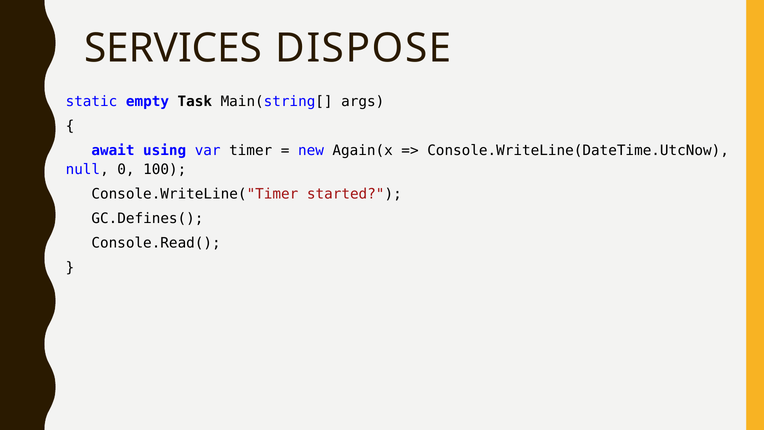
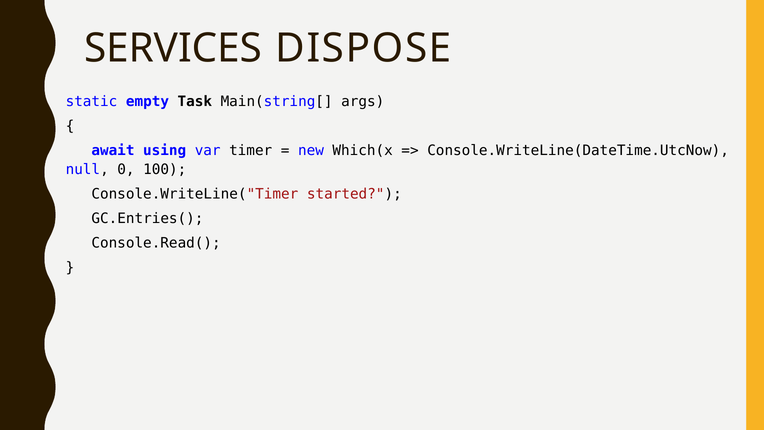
Again(x: Again(x -> Which(x (363, 151)
GC.Defines(: GC.Defines( -> GC.Entries( (147, 219)
